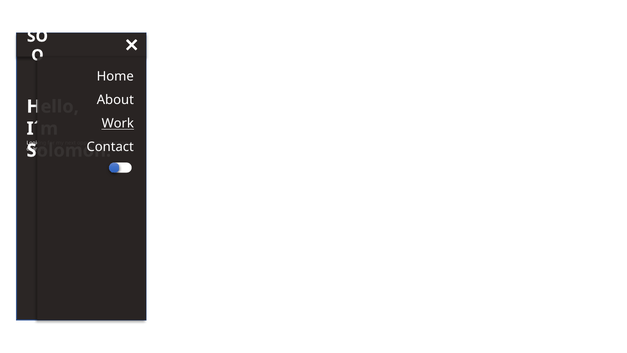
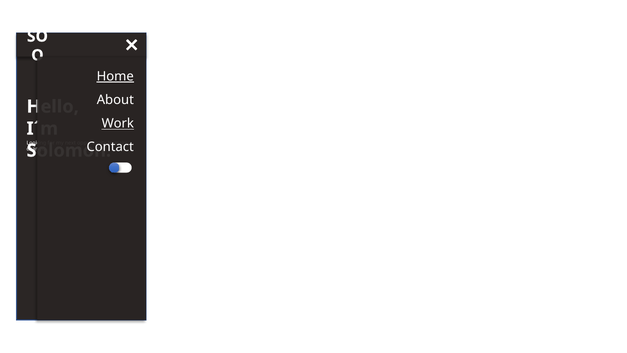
Home underline: none -> present (115, 76)
